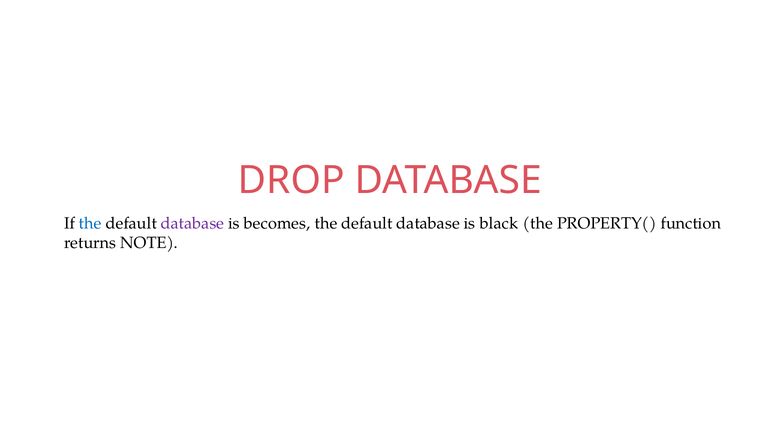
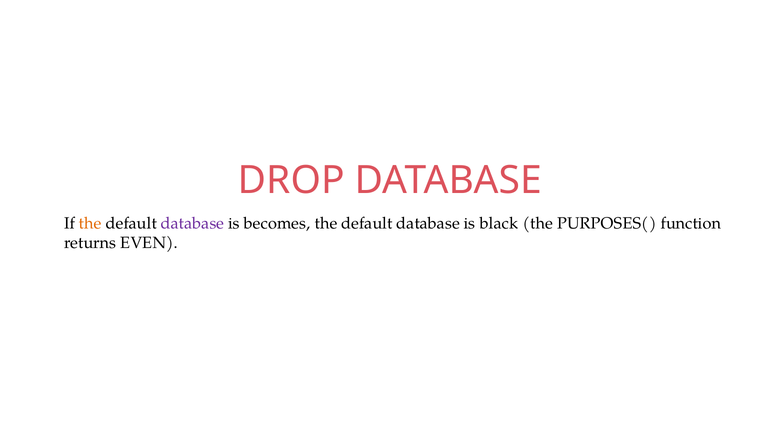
the colour: blue -> orange (90, 223)
PROPERTY(: PROPERTY( -> PURPOSES( (607, 223)
NOTE: NOTE -> EVEN (149, 243)
